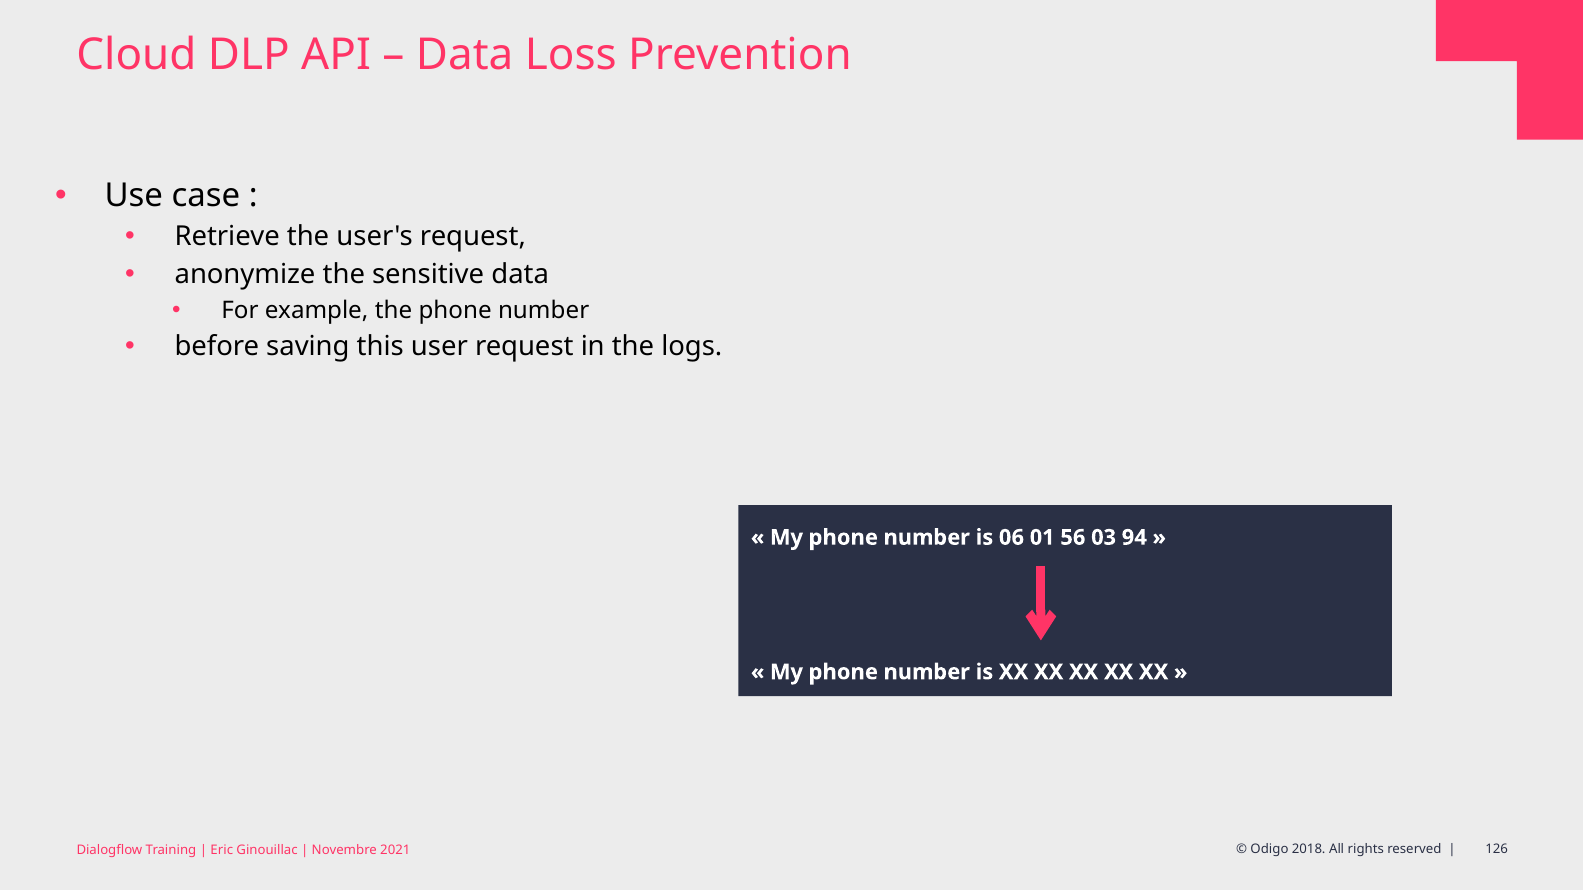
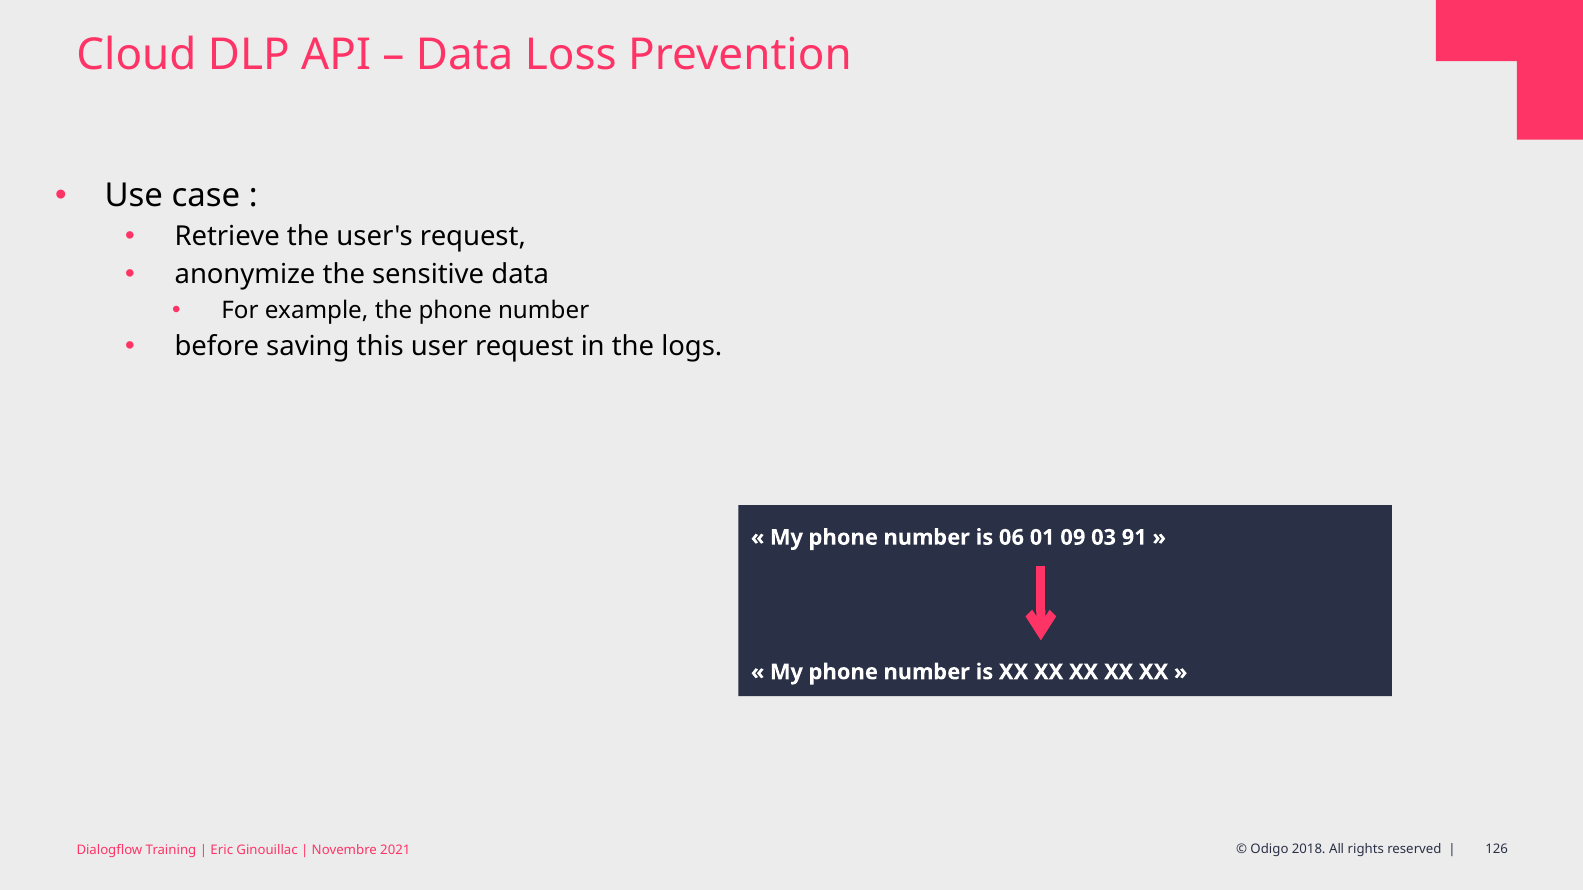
56: 56 -> 09 (1073, 538)
94: 94 -> 91 (1134, 538)
